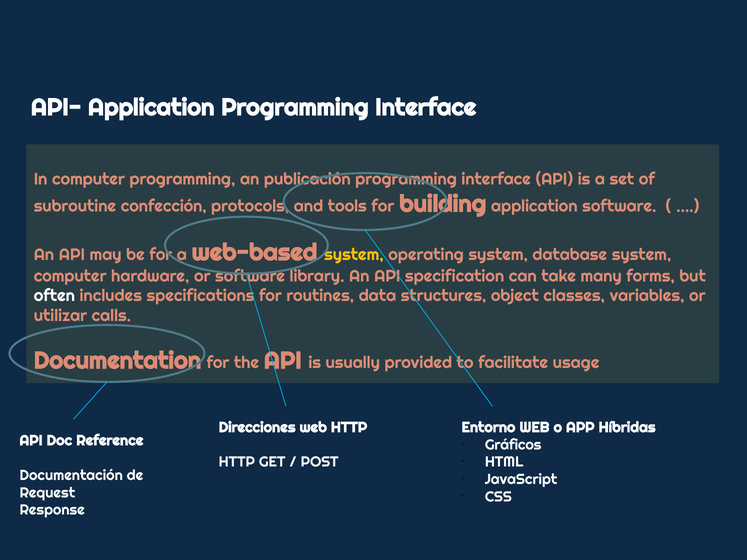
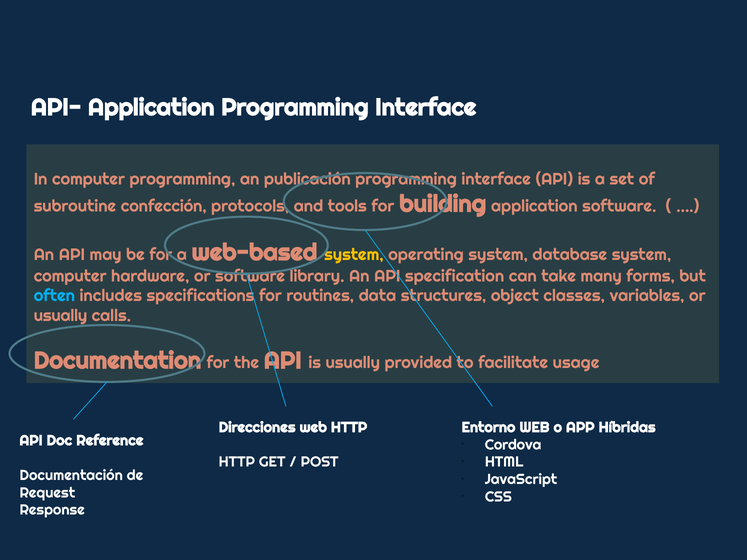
often colour: white -> light blue (54, 296)
utilizar: utilizar -> usually (61, 316)
Gráficos: Gráficos -> Cordova (513, 445)
